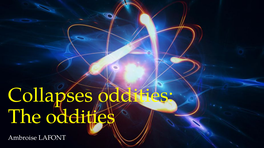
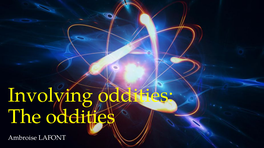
Collapses: Collapses -> Involving (51, 96)
